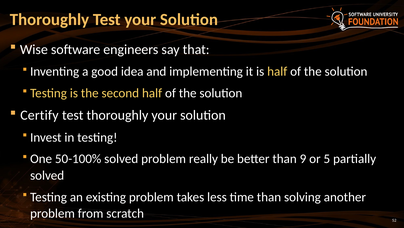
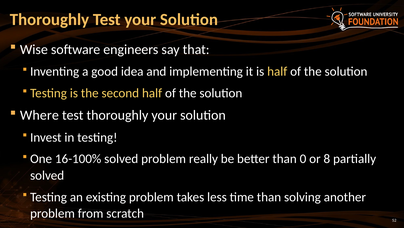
Certify: Certify -> Where (39, 115)
50-100%: 50-100% -> 16-100% (78, 158)
9: 9 -> 0 (303, 158)
5: 5 -> 8 (327, 158)
